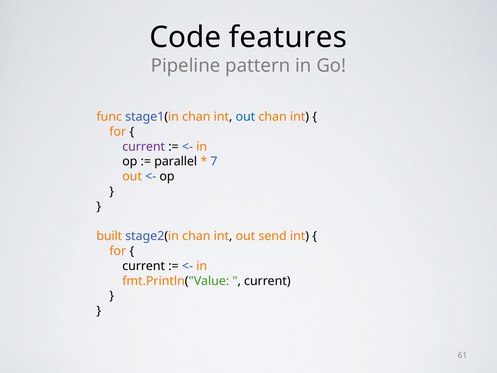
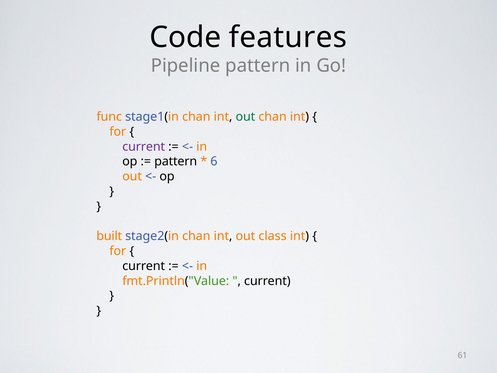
out colour: blue -> green (245, 117)
parallel: parallel -> pattern (176, 161)
7: 7 -> 6 (214, 161)
send: send -> class (273, 236)
